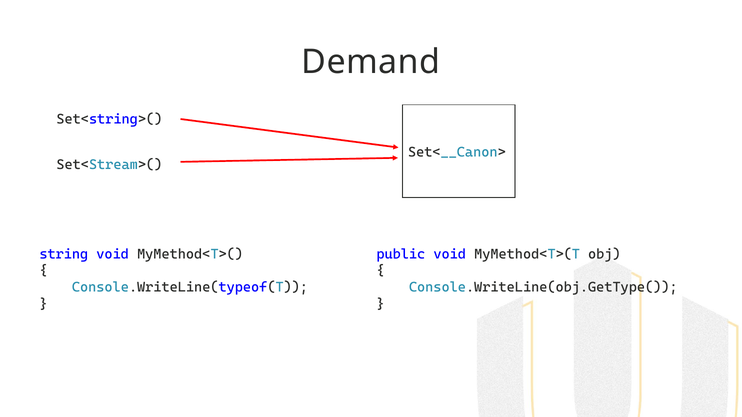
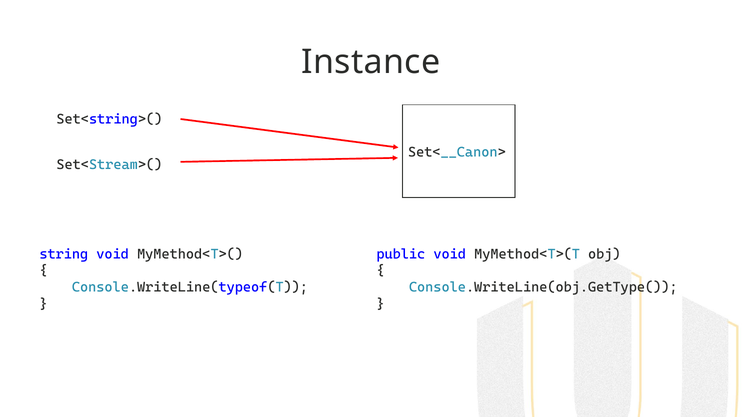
Demand: Demand -> Instance (371, 62)
